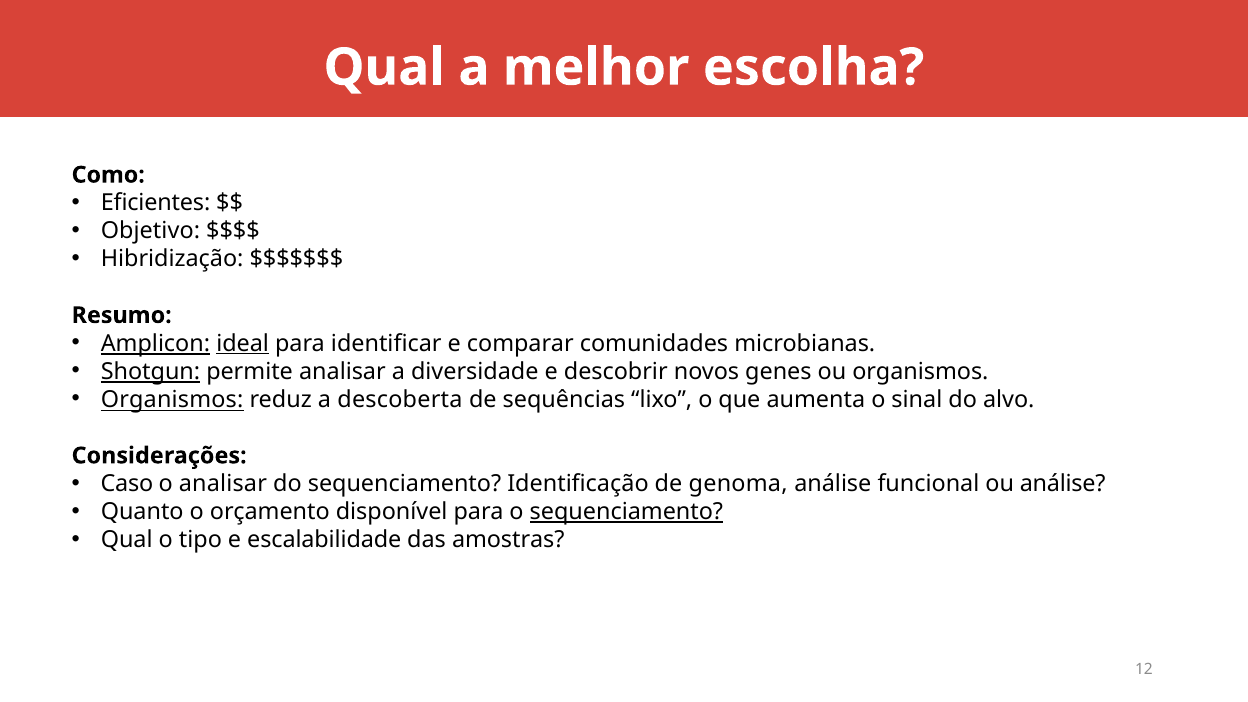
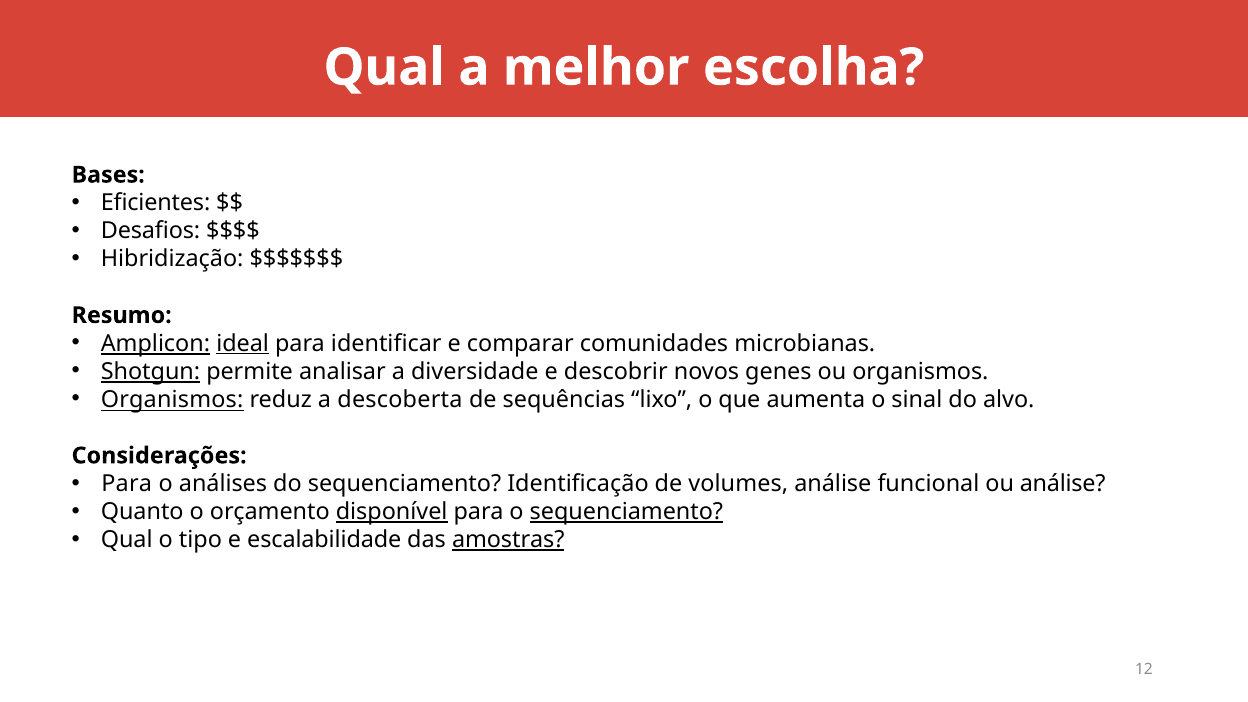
Como: Como -> Bases (108, 175)
Objetivo: Objetivo -> Desafios (151, 231)
Caso: Caso -> Para (127, 484)
o analisar: analisar -> análises (223, 484)
genoma: genoma -> volumes (738, 484)
disponível underline: none -> present (392, 512)
amostras underline: none -> present (508, 540)
